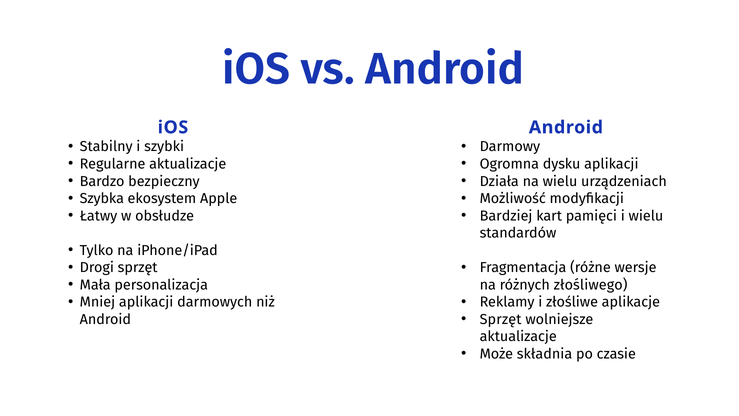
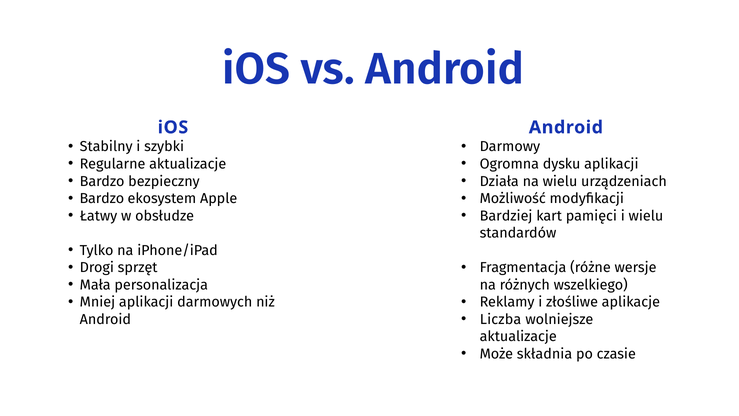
Szybka: Szybka -> Bardzo (102, 198)
złośliwego: złośliwego -> wszelkiego (591, 285)
Sprzęt: Sprzęt -> Liczba (501, 319)
